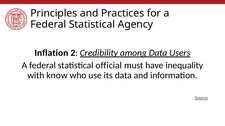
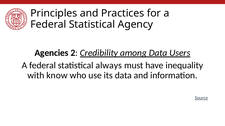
Inflation: Inflation -> Agencies (52, 53)
official: official -> always (109, 66)
